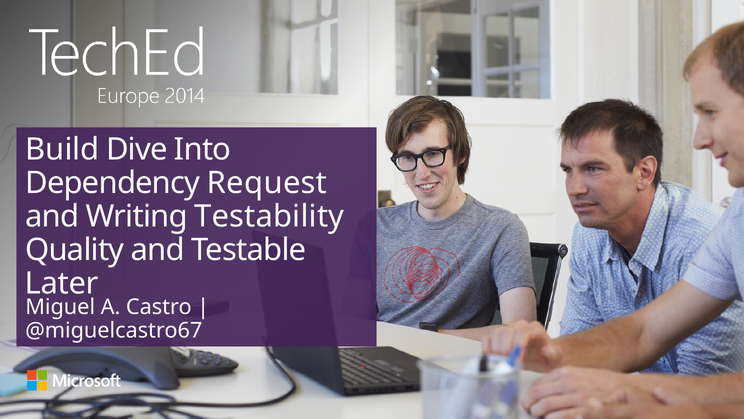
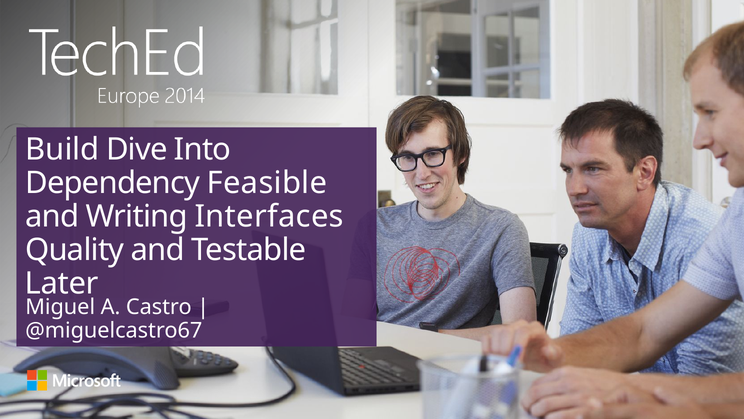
Request: Request -> Feasible (267, 183)
Testability: Testability -> Interfaces (269, 216)
